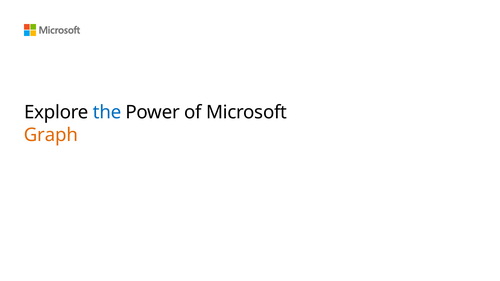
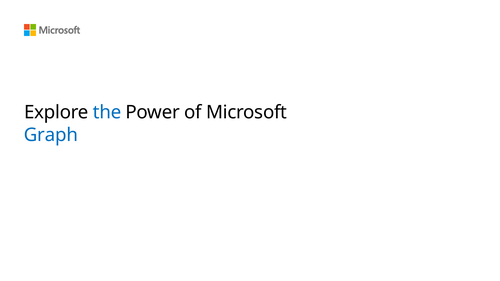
Graph colour: orange -> blue (51, 135)
